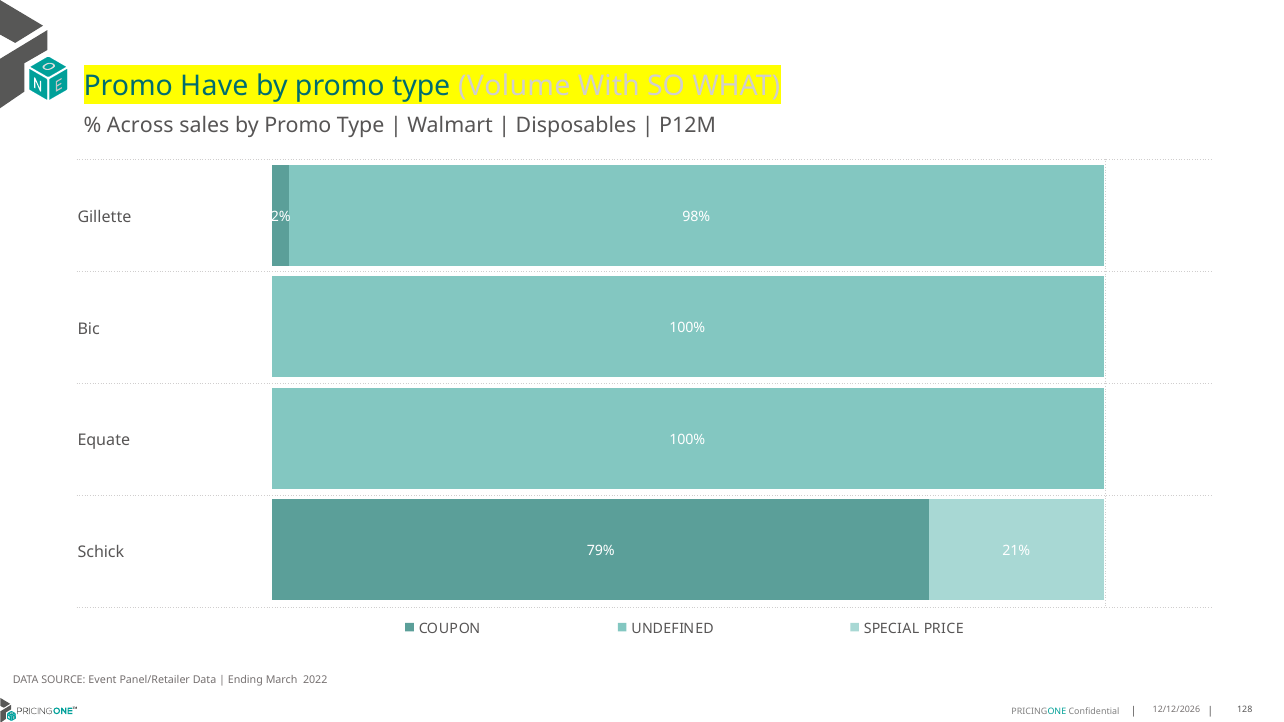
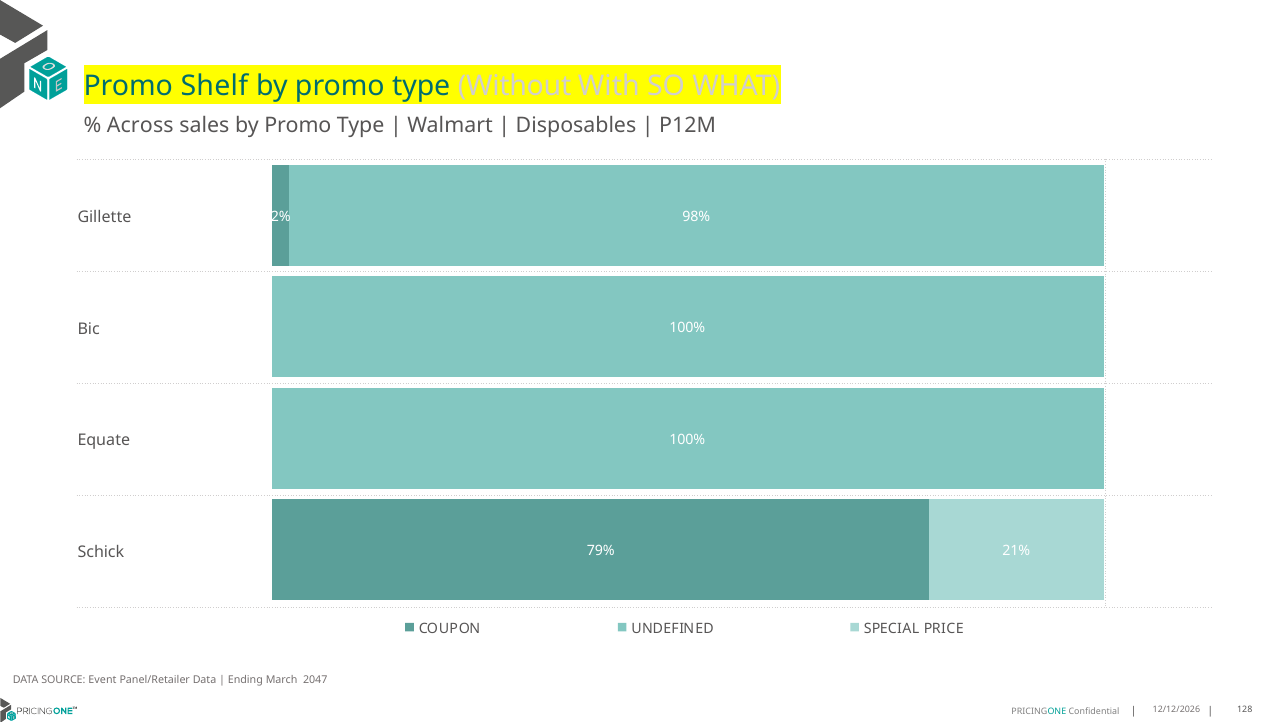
Have: Have -> Shelf (214, 86)
Volume: Volume -> Without (515, 86)
2022: 2022 -> 2047 (315, 680)
